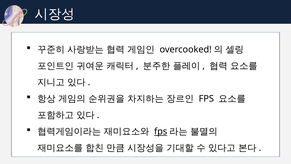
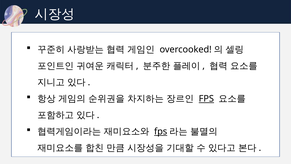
FPS underline: none -> present (206, 99)
